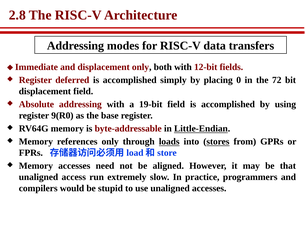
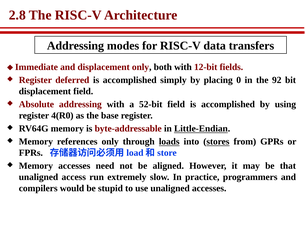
72: 72 -> 92 (277, 80)
19-bit: 19-bit -> 52-bit (151, 104)
9(R0: 9(R0 -> 4(R0 (62, 115)
